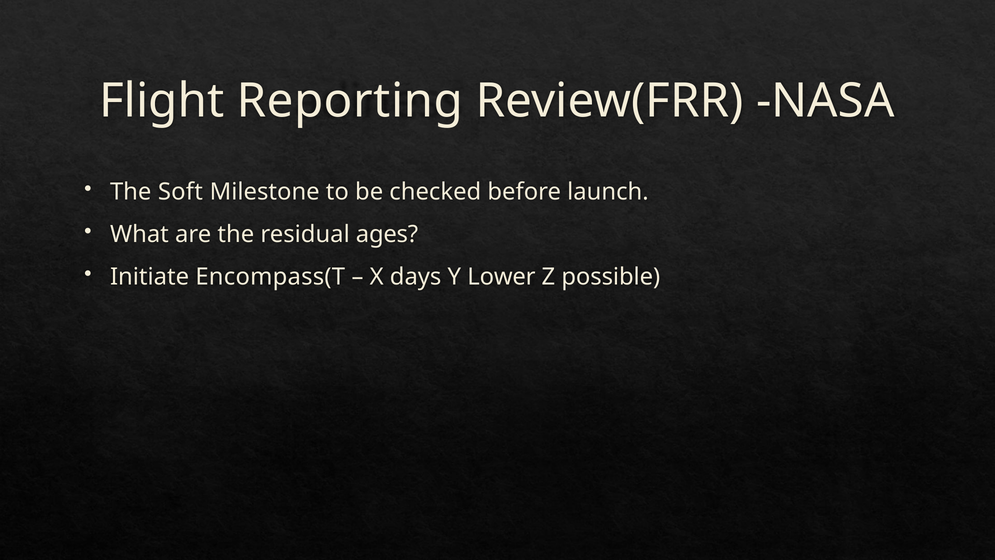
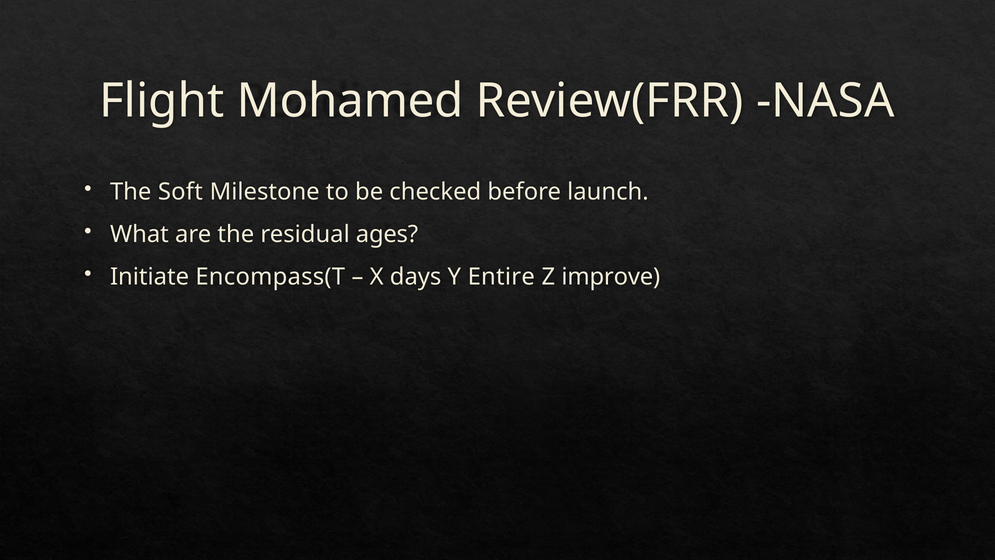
Reporting: Reporting -> Mohamed (350, 101)
Lower: Lower -> Entire (501, 277)
possible: possible -> improve (611, 277)
